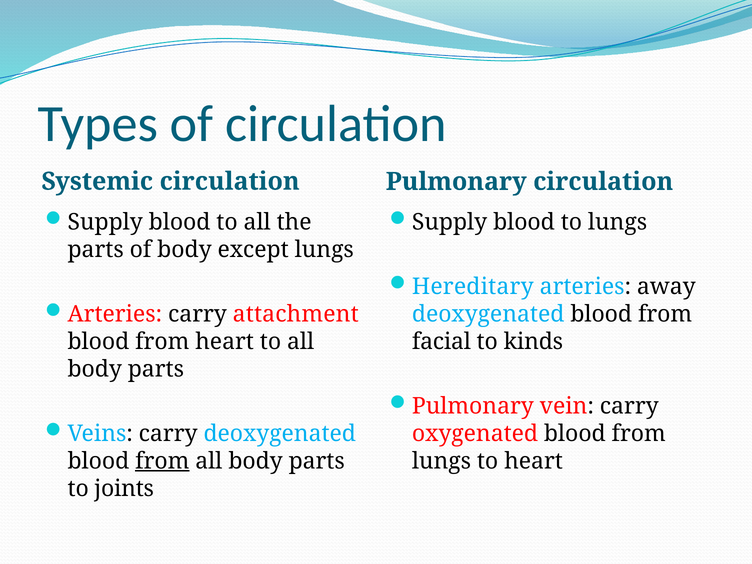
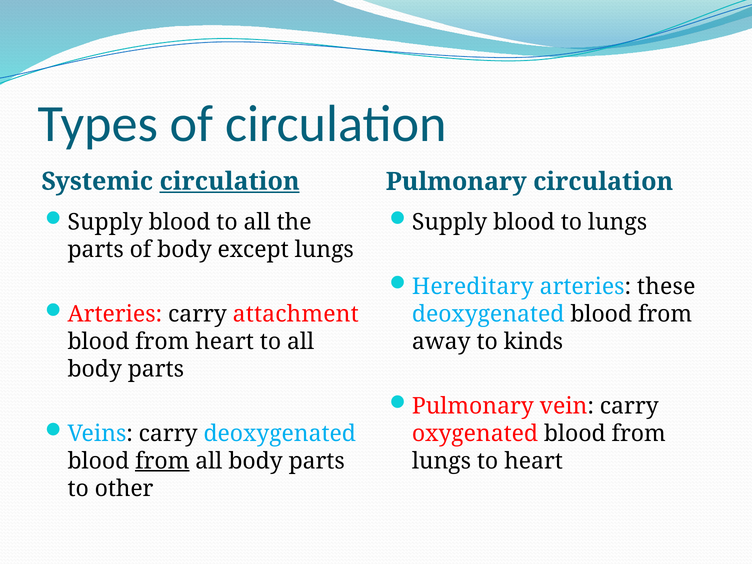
circulation underline: none -> present (230, 181)
away: away -> these (666, 286)
facial: facial -> away (441, 342)
joints: joints -> other (124, 489)
